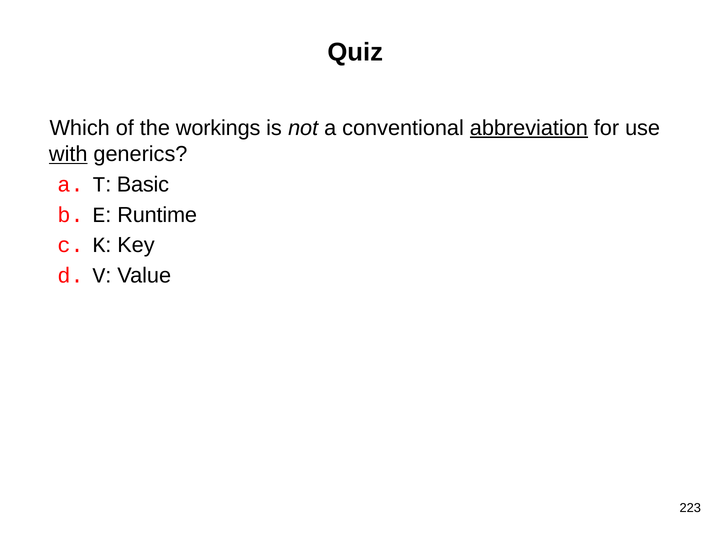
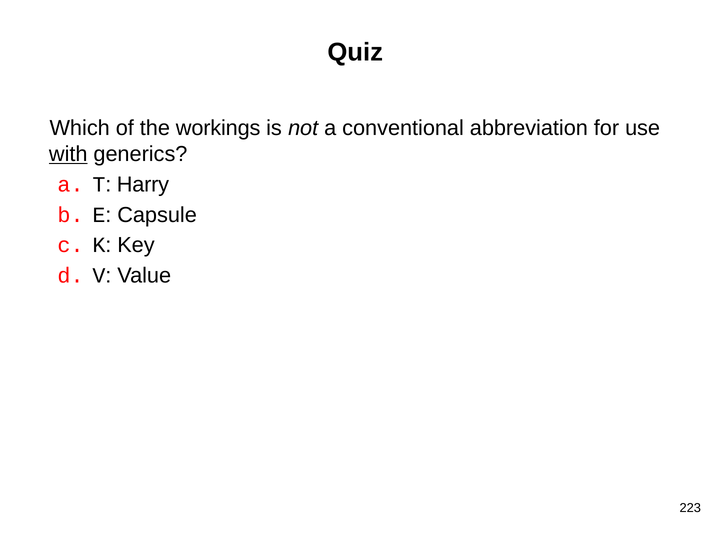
abbreviation underline: present -> none (529, 128)
Basic: Basic -> Harry (143, 185)
Runtime: Runtime -> Capsule (157, 215)
